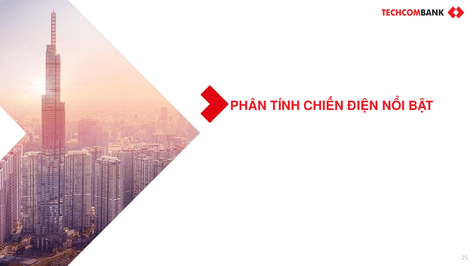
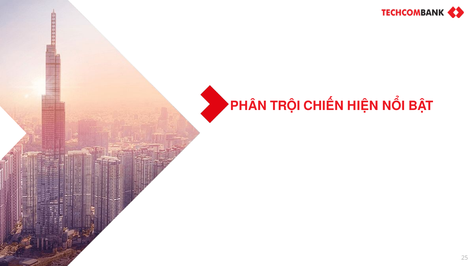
TÍNH: TÍNH -> TRỘI (285, 106)
ĐIỆN: ĐIỆN -> HIỆN (363, 106)
